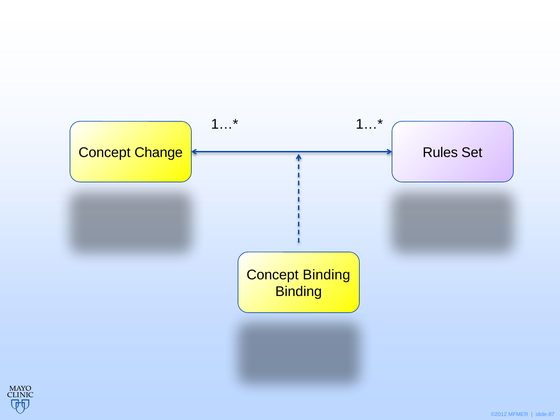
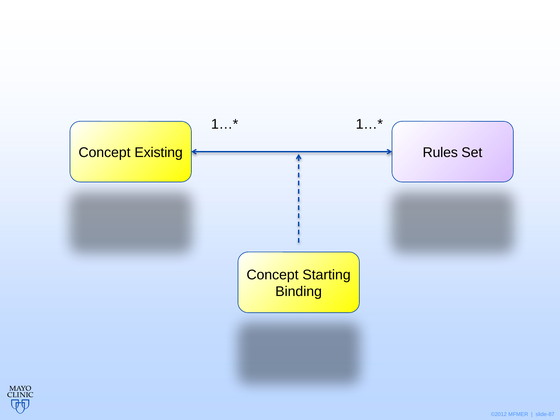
Change: Change -> Existing (159, 153)
Concept Binding: Binding -> Starting (327, 275)
